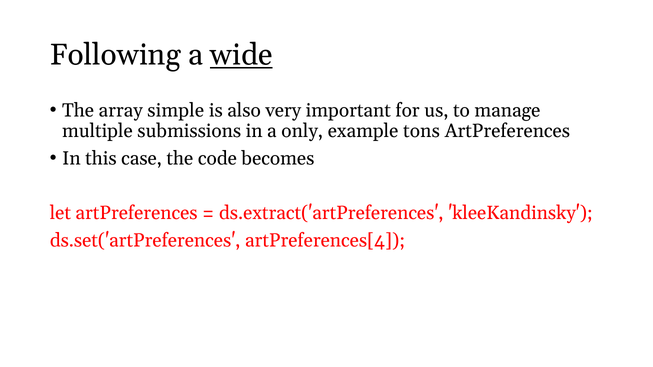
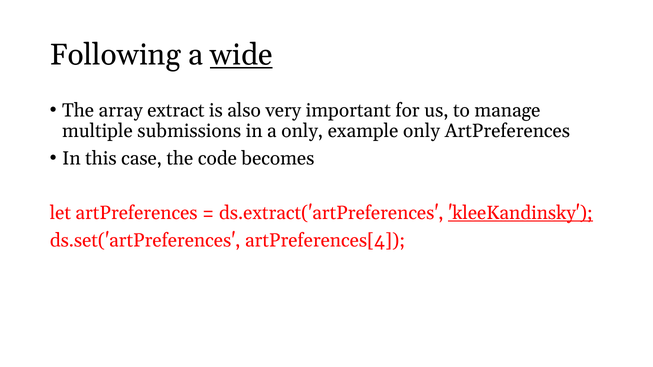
simple: simple -> extract (176, 110)
example tons: tons -> only (421, 131)
kleeKandinsky underline: none -> present (521, 213)
